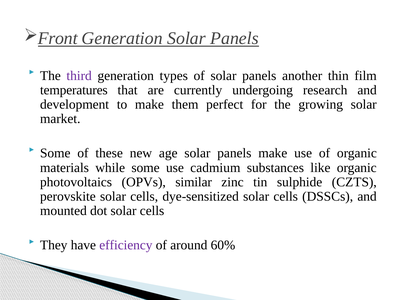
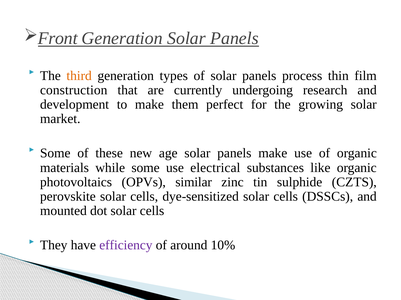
third colour: purple -> orange (79, 76)
another: another -> process (302, 76)
temperatures: temperatures -> construction (74, 90)
cadmium: cadmium -> electrical (215, 168)
60%: 60% -> 10% (223, 246)
